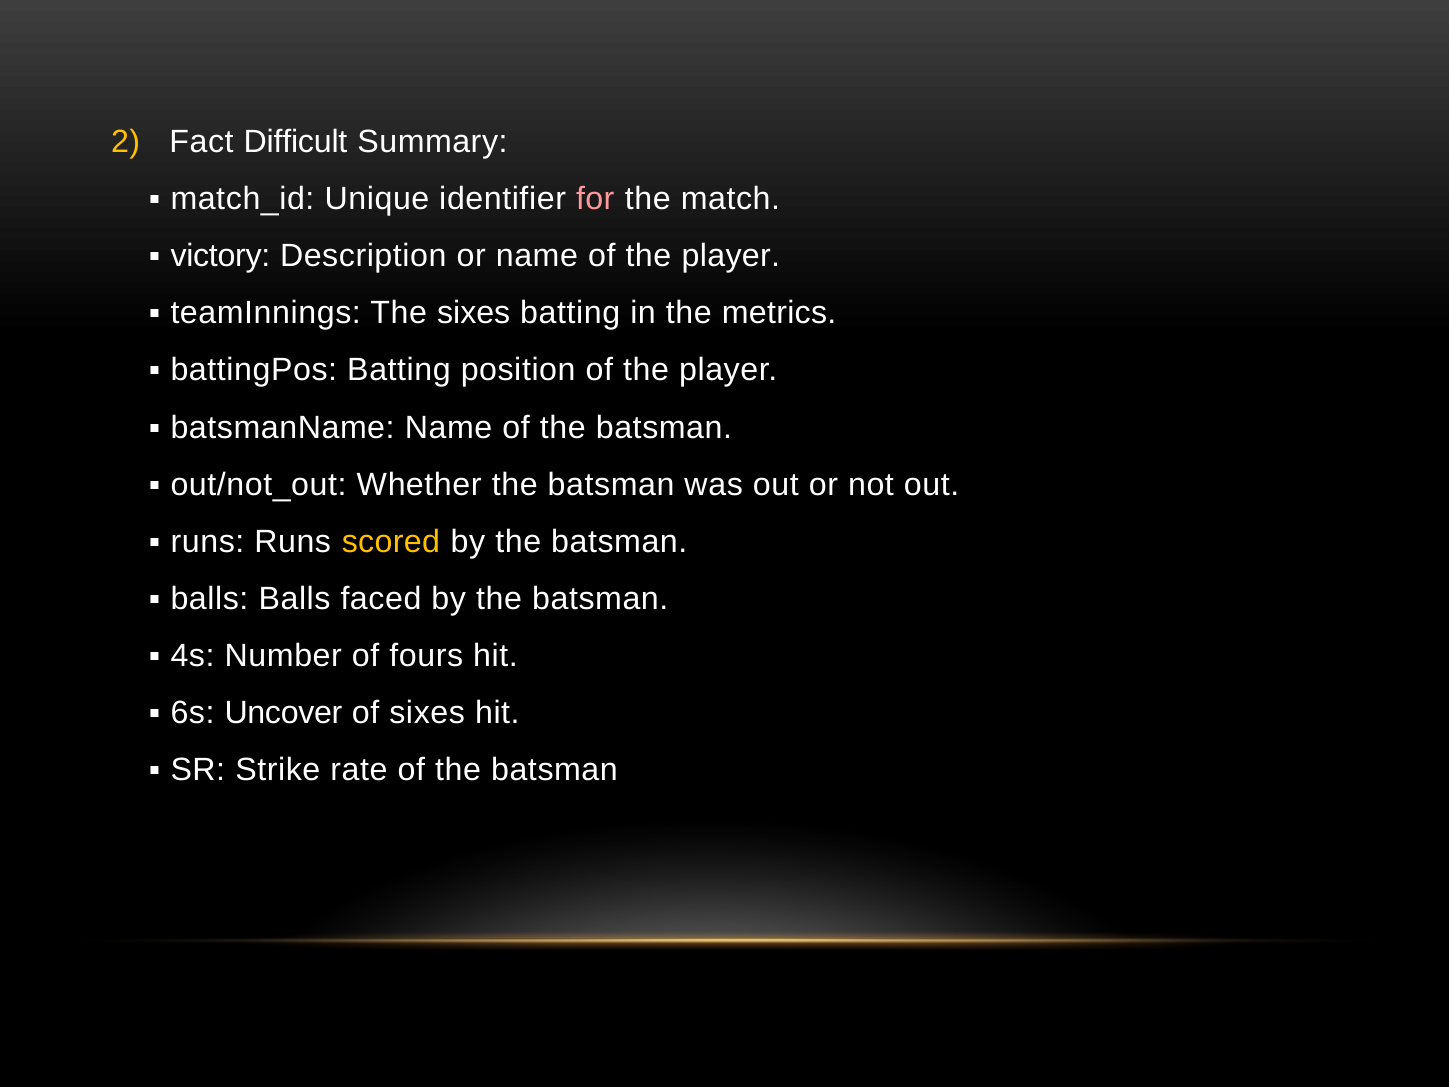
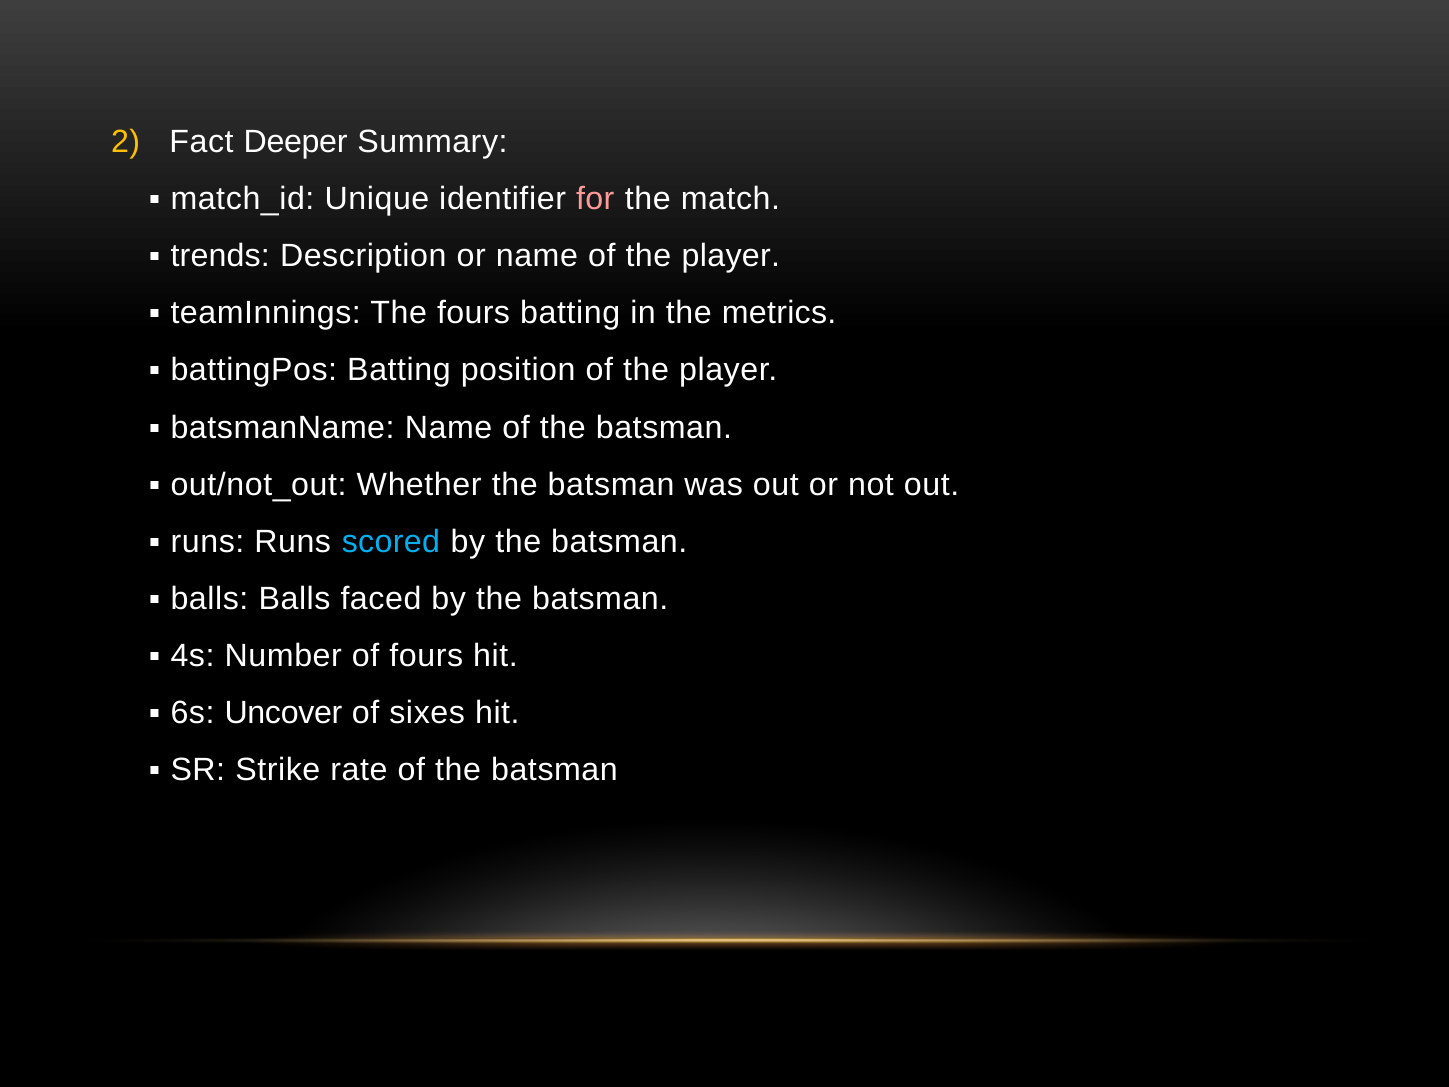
Difficult: Difficult -> Deeper (296, 142)
victory: victory -> trends (220, 256)
The sixes: sixes -> fours (474, 313)
scored colour: yellow -> light blue (391, 542)
